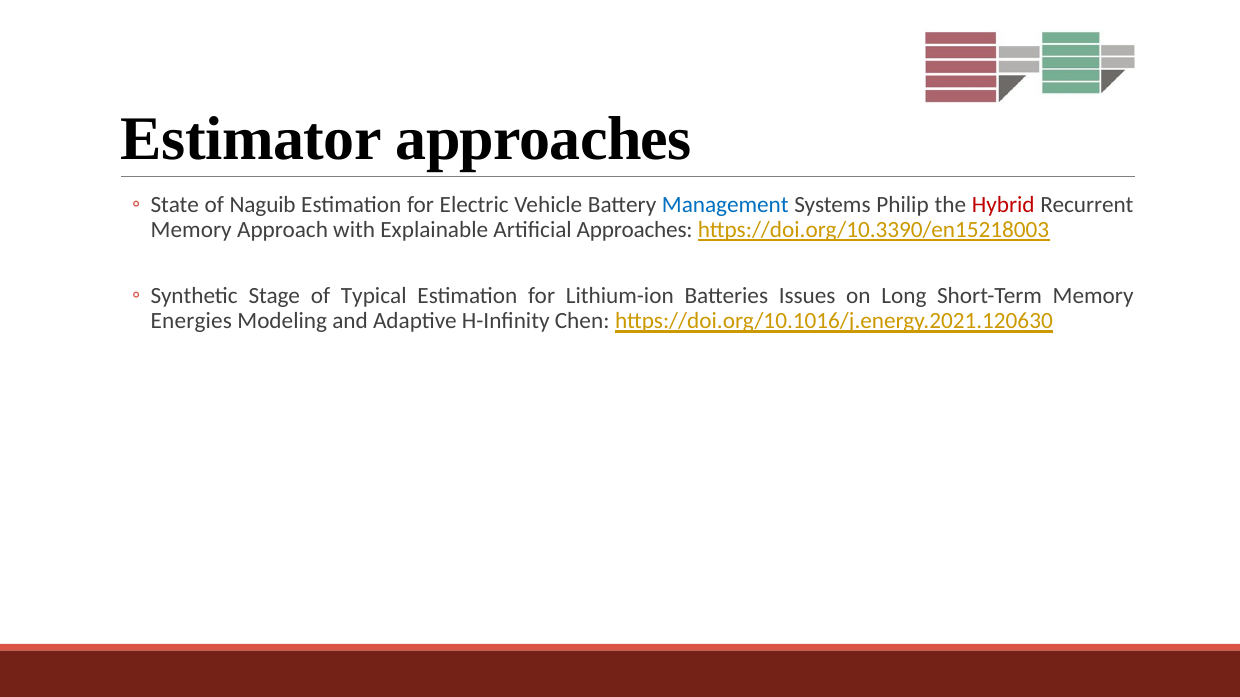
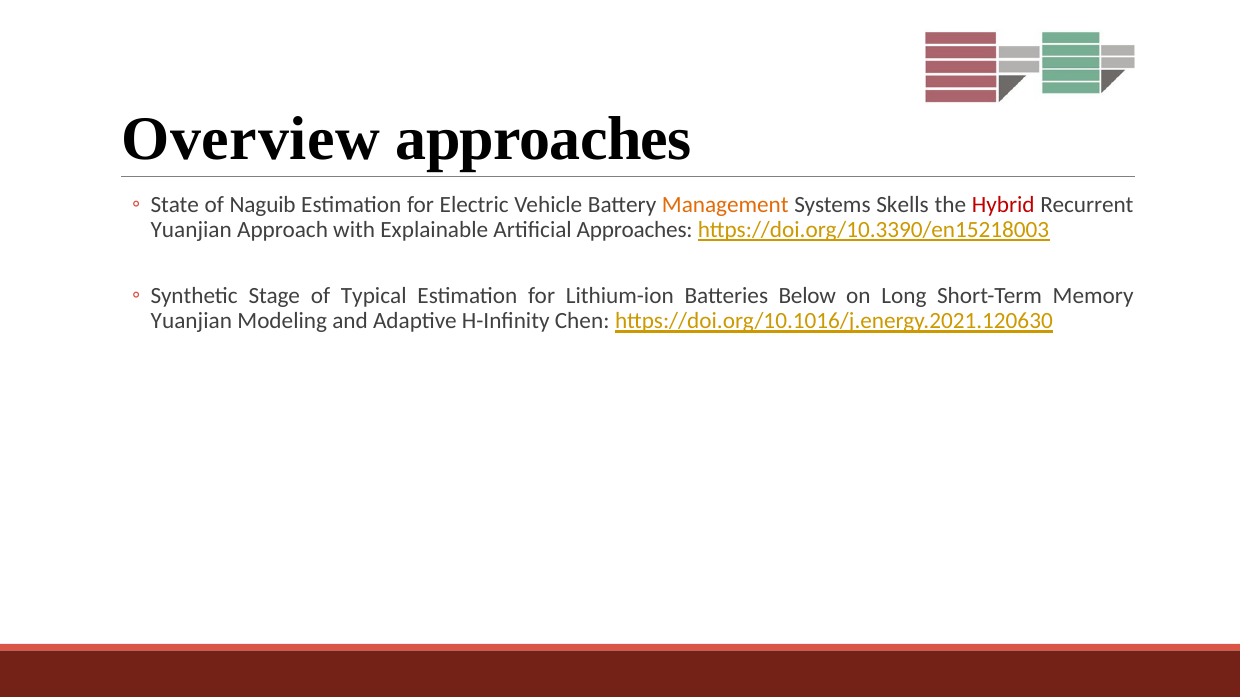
Estimator: Estimator -> Overview (251, 139)
Management colour: blue -> orange (725, 205)
Philip: Philip -> Skells (903, 205)
Memory: Memory -> Yuanjian (191, 230)
Issues: Issues -> Below (807, 296)
Energies: Energies -> Yuanjian (191, 322)
